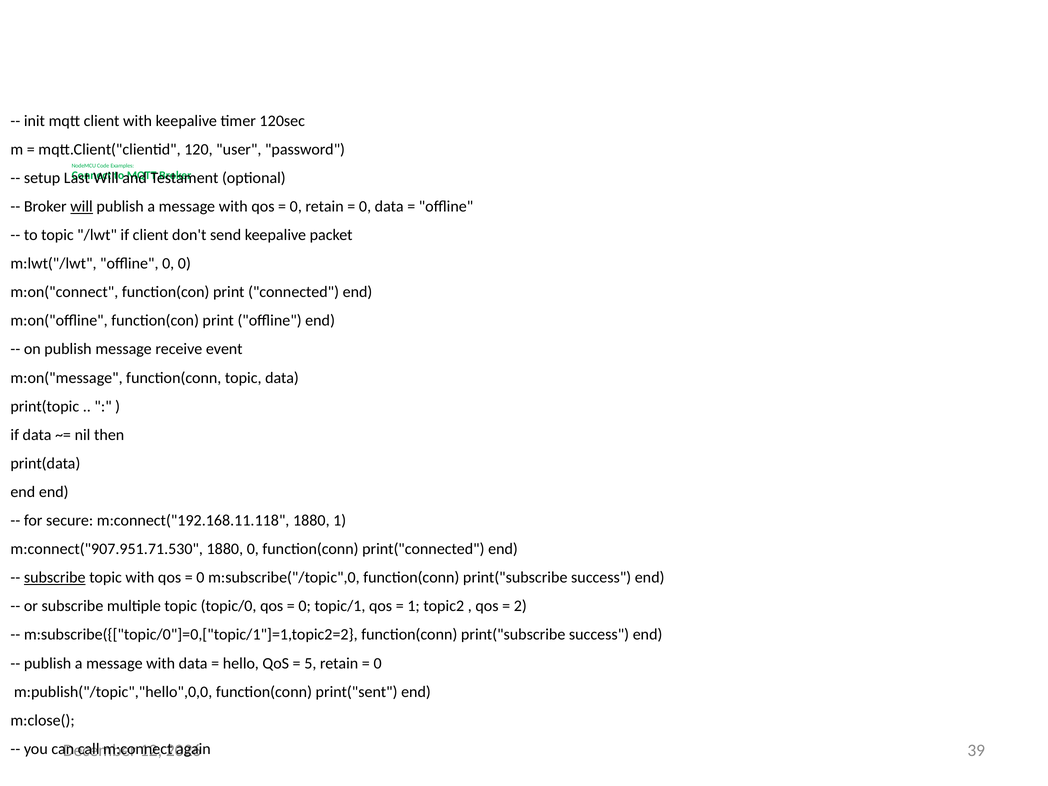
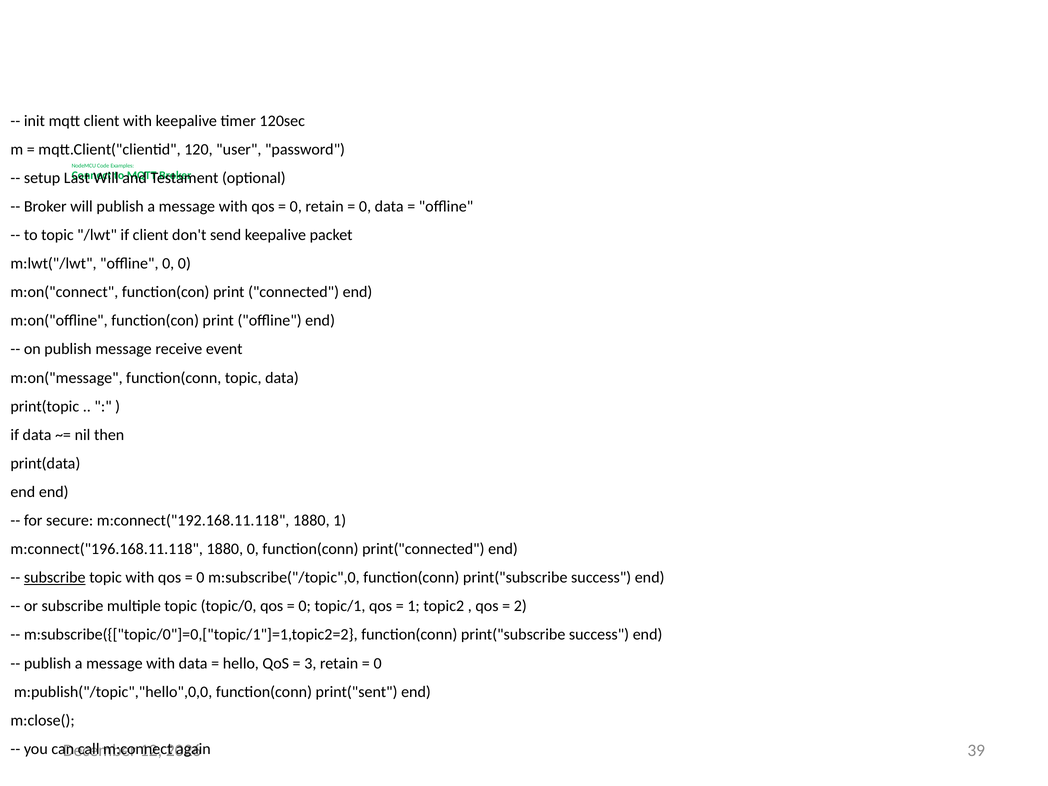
will underline: present -> none (82, 206)
m:connect("907.951.71.530: m:connect("907.951.71.530 -> m:connect("196.168.11.118 (107, 549)
5: 5 -> 3 (310, 663)
